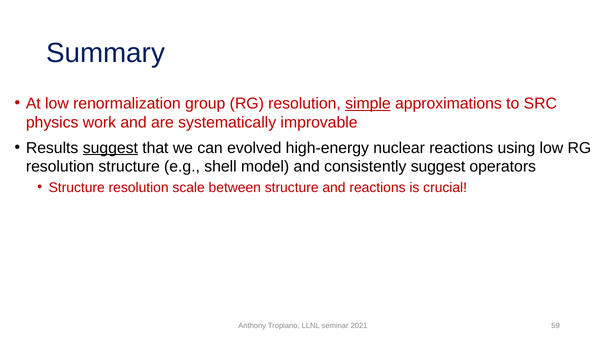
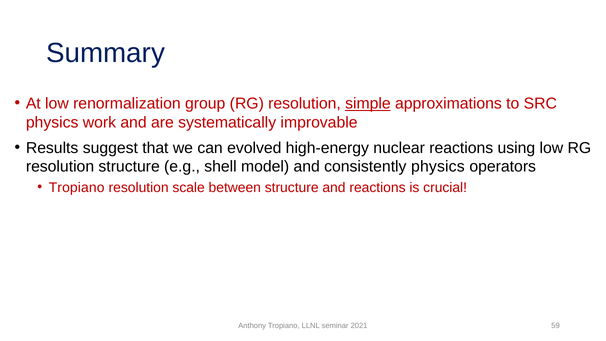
suggest underline: present -> none (110, 148)
consistently suggest: suggest -> physics (438, 167)
Structure: Structure -> Tropiano (77, 188)
